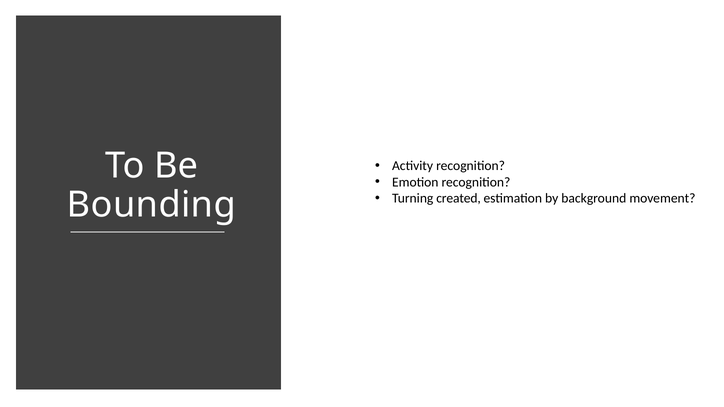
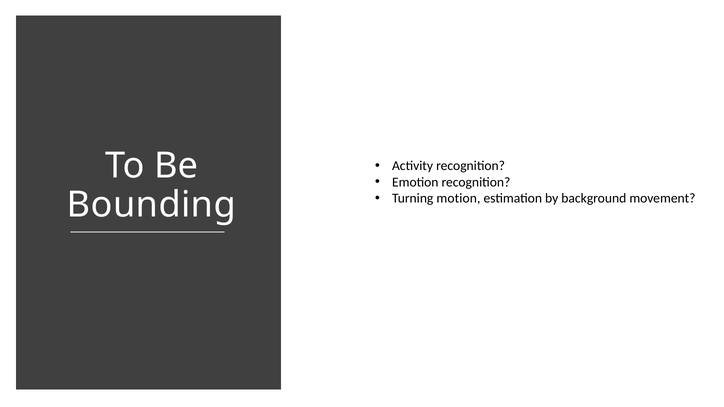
created: created -> motion (458, 199)
